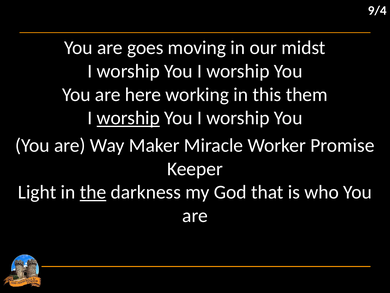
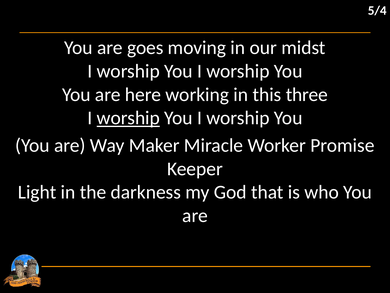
9/4: 9/4 -> 5/4 (377, 11)
them: them -> three (307, 94)
the underline: present -> none (93, 192)
